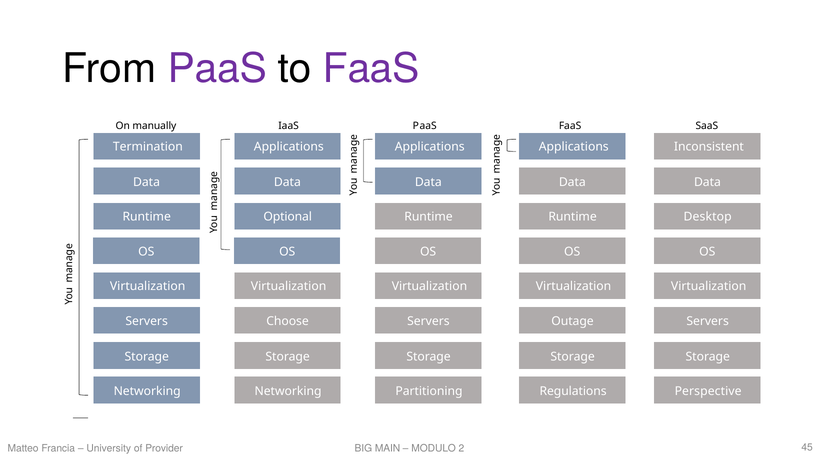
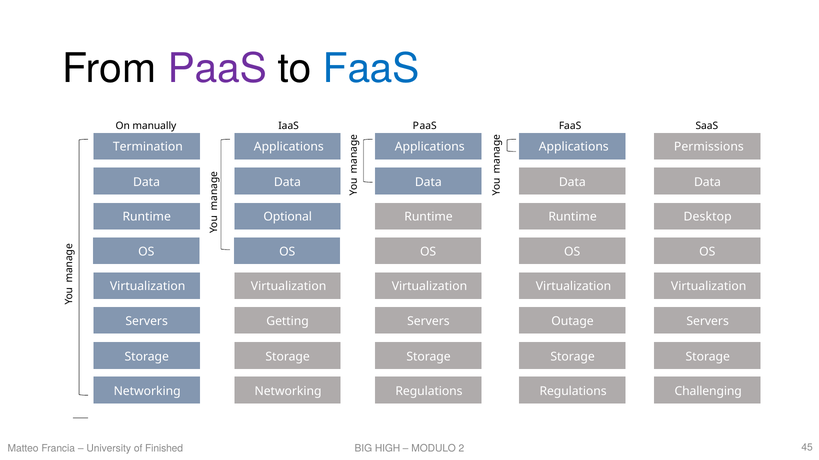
FaaS colour: purple -> blue (371, 69)
Inconsistent: Inconsistent -> Permissions (709, 147)
Choose: Choose -> Getting (288, 322)
Partitioning: Partitioning -> Regulations (429, 392)
Perspective: Perspective -> Challenging (708, 392)
Provider: Provider -> Finished (164, 449)
MAIN: MAIN -> HIGH (388, 449)
